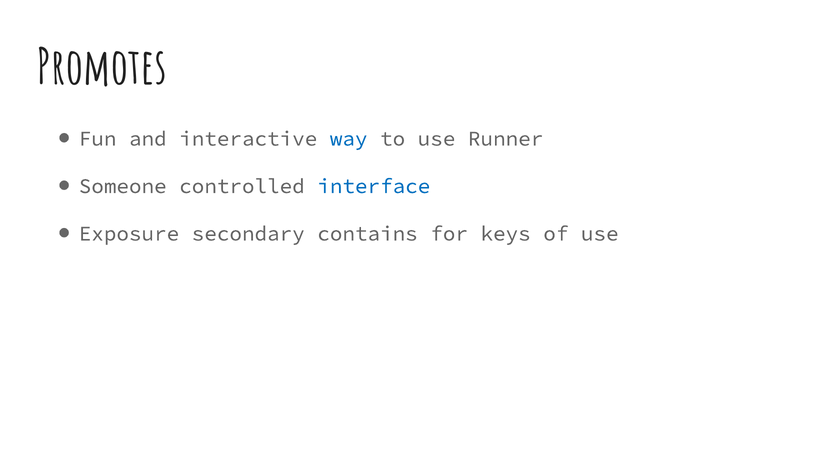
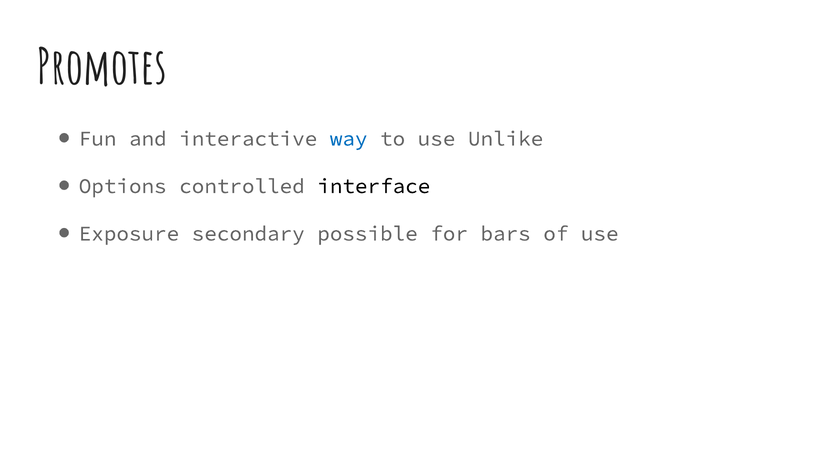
Runner: Runner -> Unlike (506, 139)
Someone: Someone -> Options (123, 186)
interface colour: blue -> black (374, 186)
contains: contains -> possible (368, 234)
keys: keys -> bars (506, 234)
